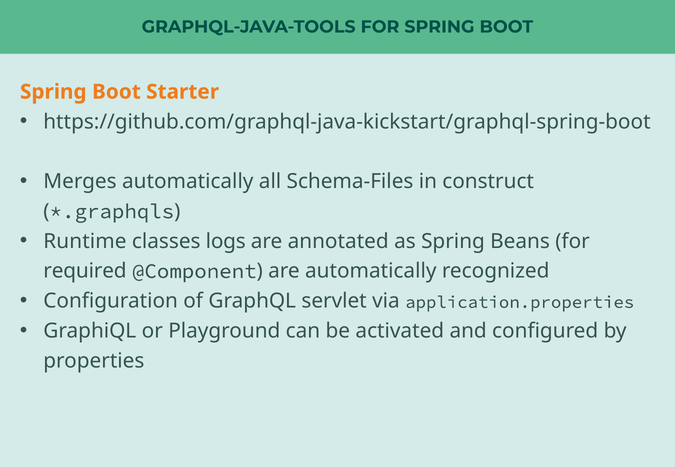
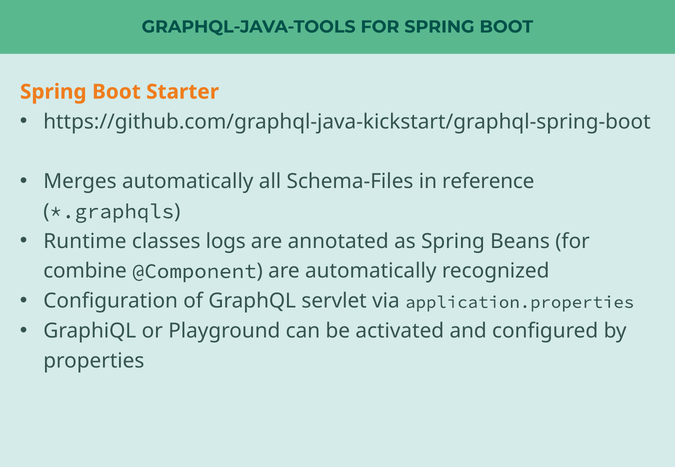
construct: construct -> reference (488, 182)
required: required -> combine (85, 271)
